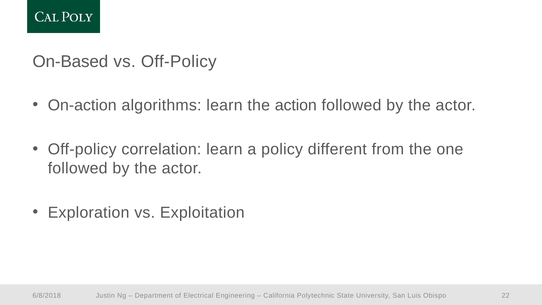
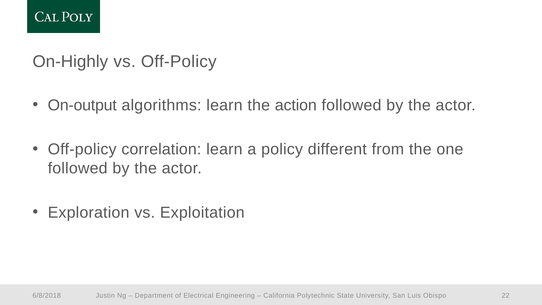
On-Based: On-Based -> On-Highly (70, 61)
On-action: On-action -> On-output (82, 105)
